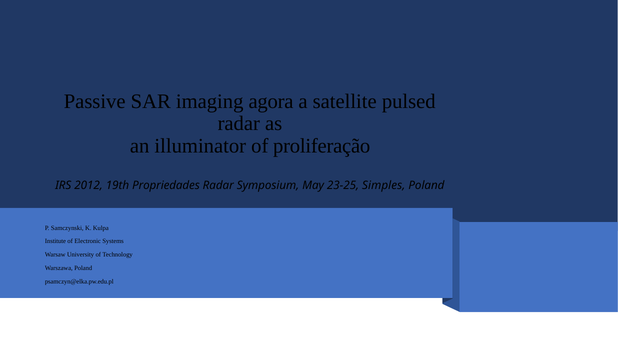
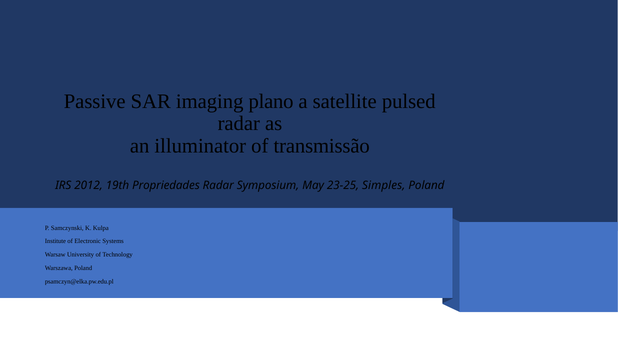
agora: agora -> plano (271, 101)
proliferação: proliferação -> transmissão (322, 146)
